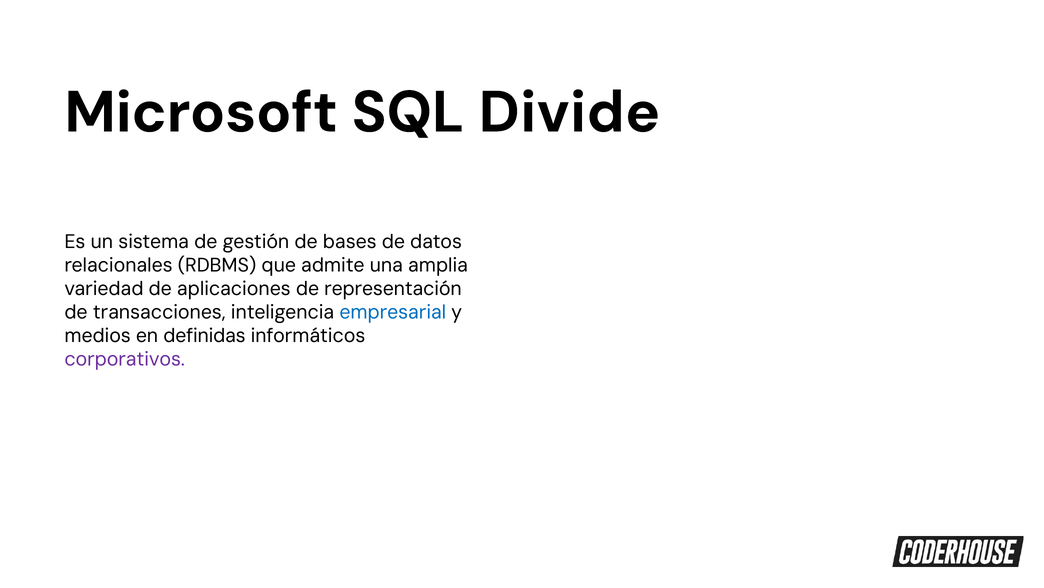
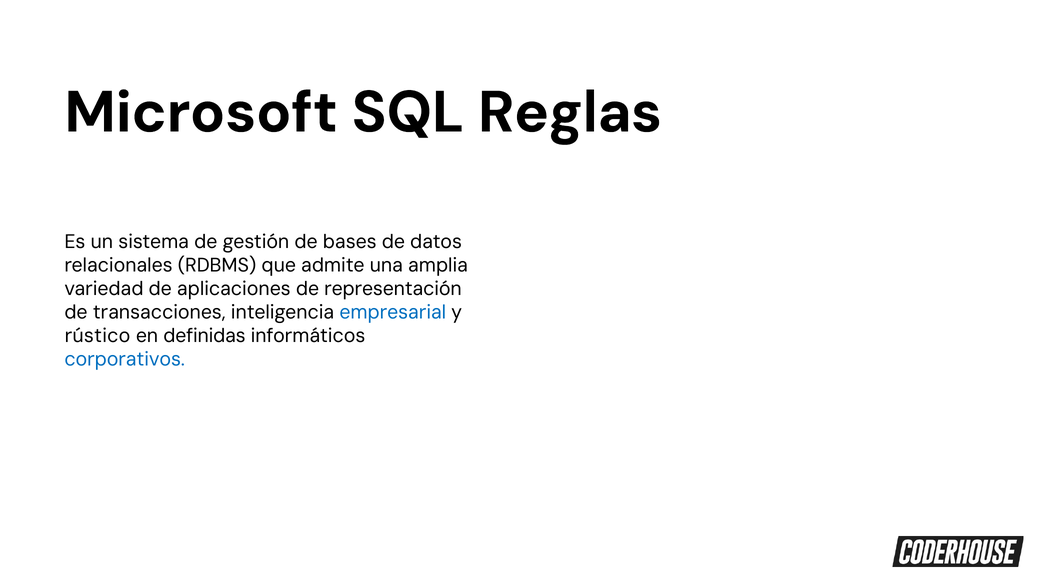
Divide: Divide -> Reglas (570, 112)
medios: medios -> rústico (97, 335)
corporativos colour: purple -> blue (125, 359)
